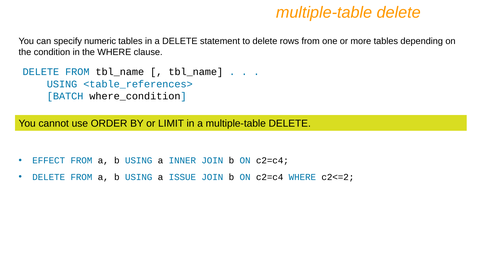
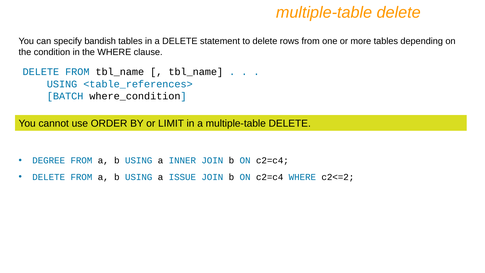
numeric: numeric -> bandish (100, 41)
EFFECT: EFFECT -> DEGREE (49, 161)
